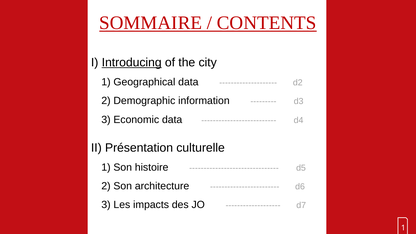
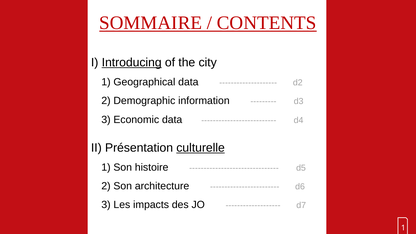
culturelle underline: none -> present (201, 148)
